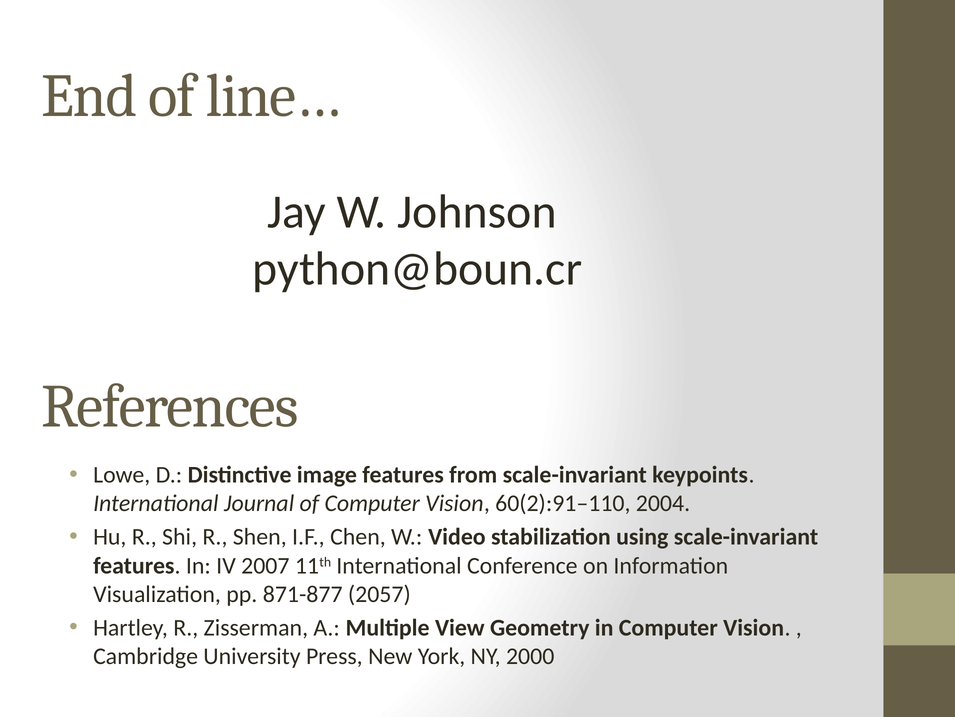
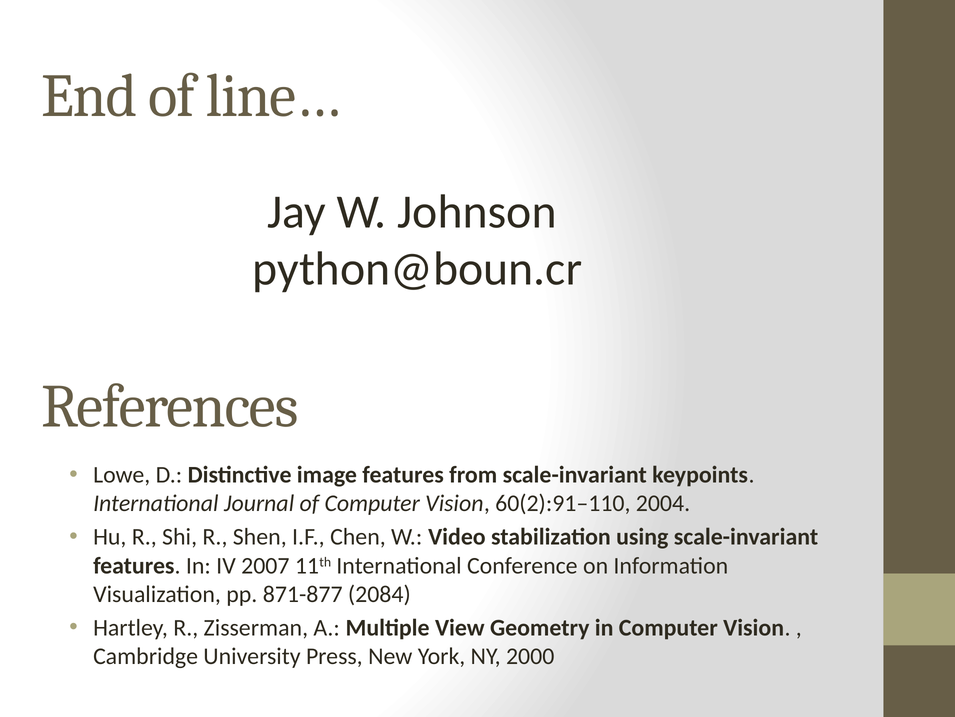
2057: 2057 -> 2084 (379, 594)
